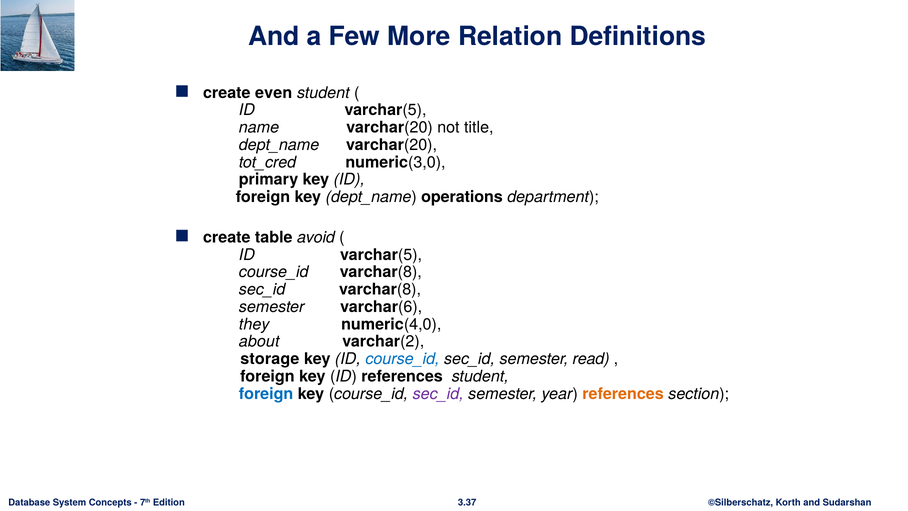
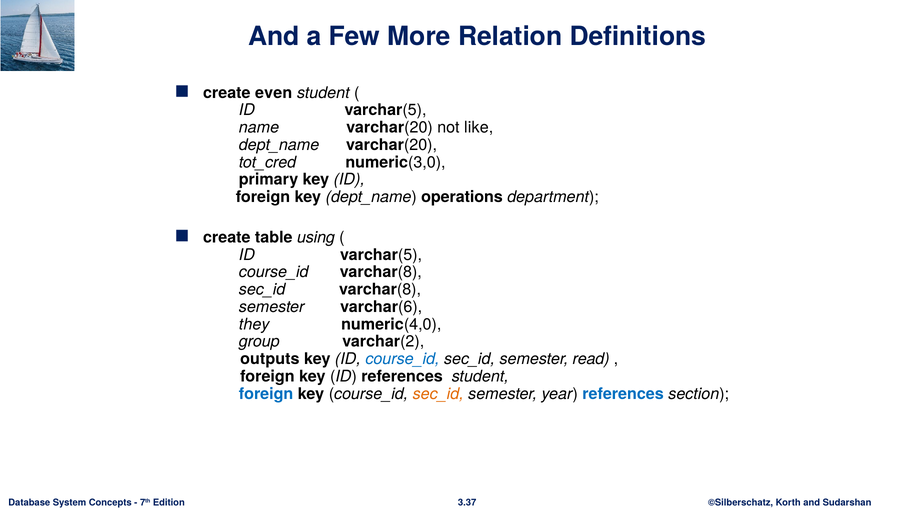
title: title -> like (479, 127)
avoid: avoid -> using (316, 237)
about: about -> group (259, 342)
storage: storage -> outputs (270, 359)
sec_id colour: purple -> orange (438, 394)
references colour: orange -> blue (623, 394)
